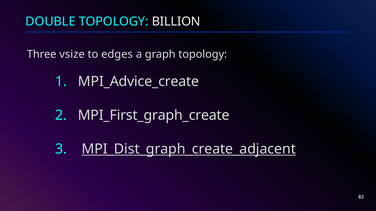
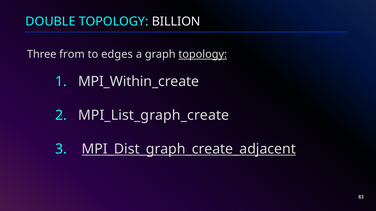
vsize: vsize -> from (72, 54)
topology underline: none -> present (203, 54)
MPI_Advice_create: MPI_Advice_create -> MPI_Within_create (139, 82)
MPI_First_graph_create: MPI_First_graph_create -> MPI_List_graph_create (154, 116)
